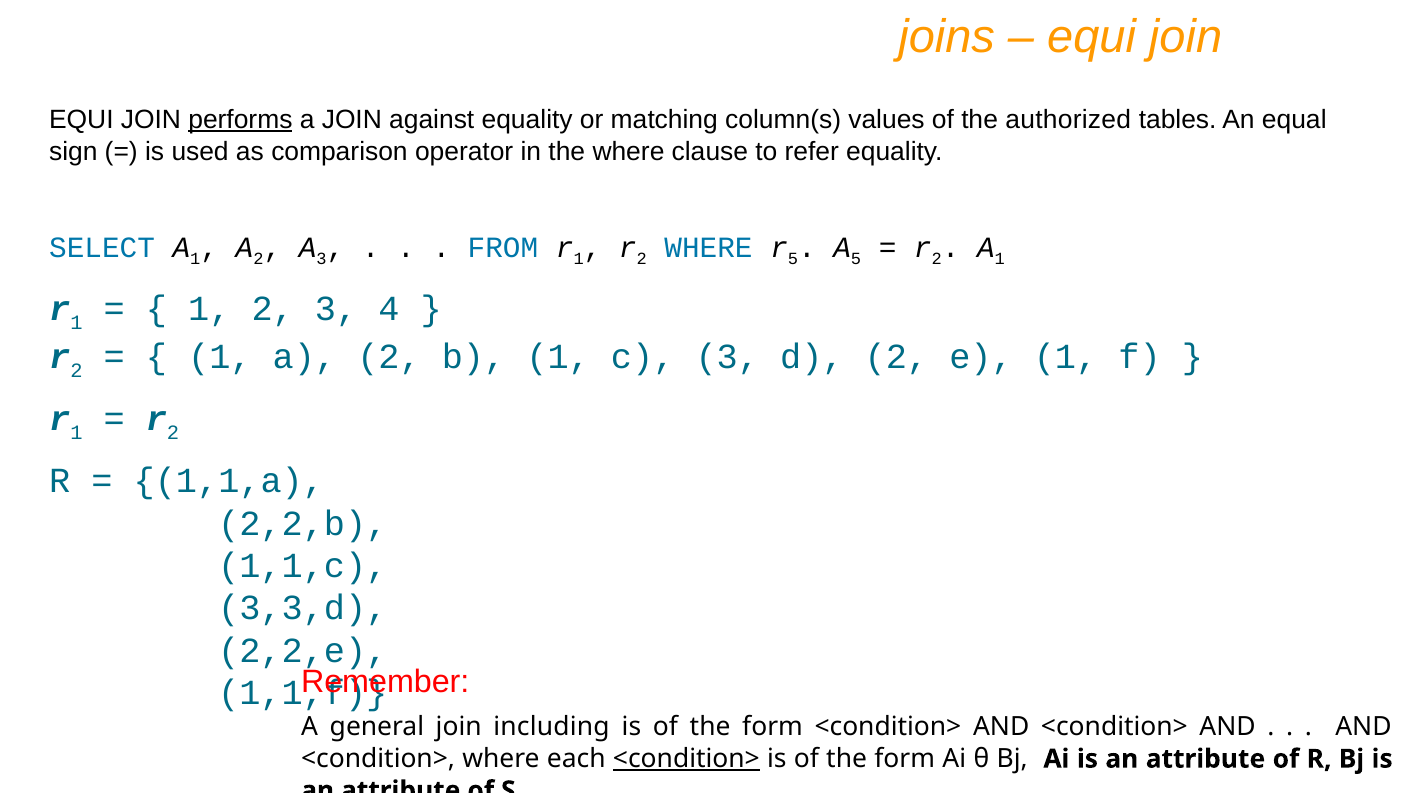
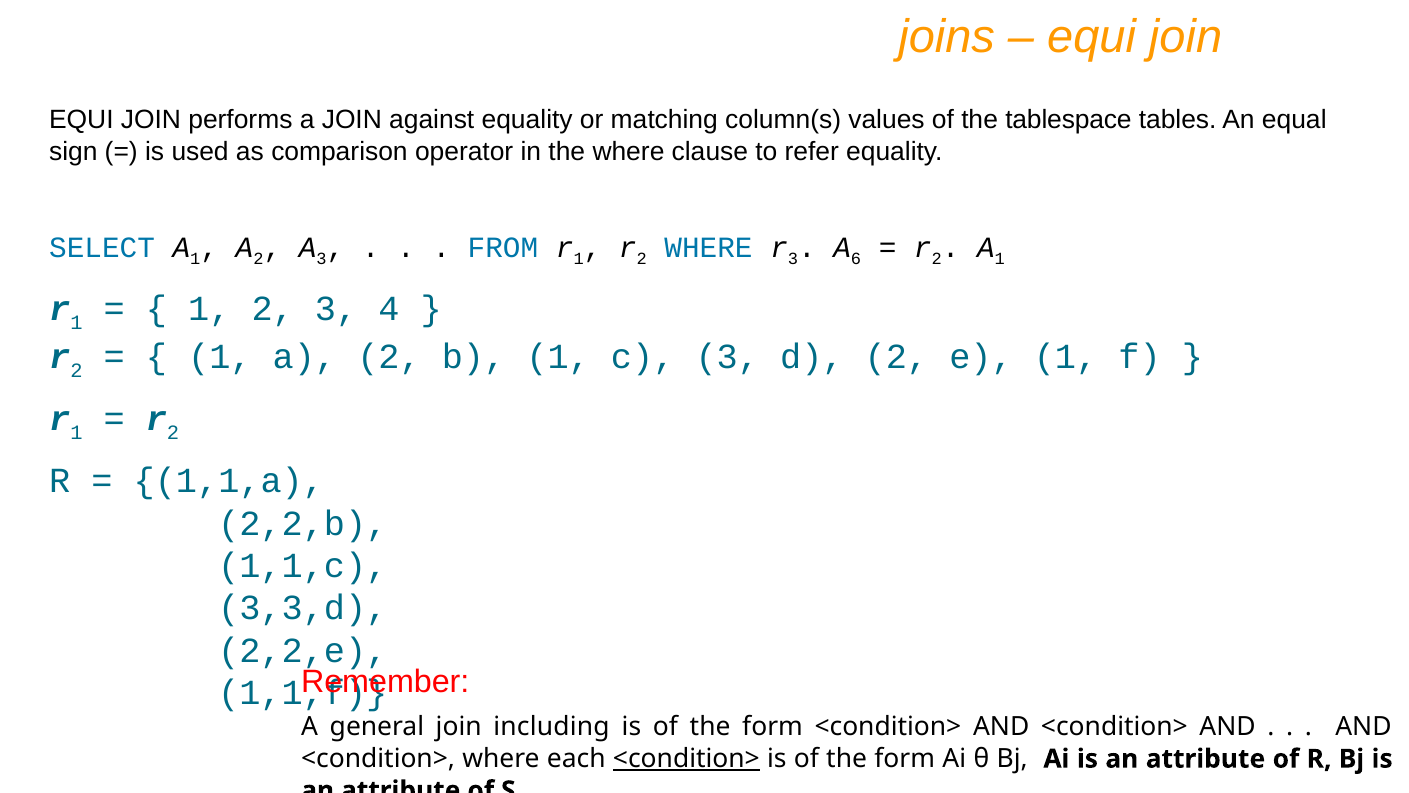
performs underline: present -> none (240, 120)
authorized: authorized -> tablespace (1068, 120)
r 5: 5 -> 3 (793, 259)
A 5: 5 -> 6 (856, 259)
